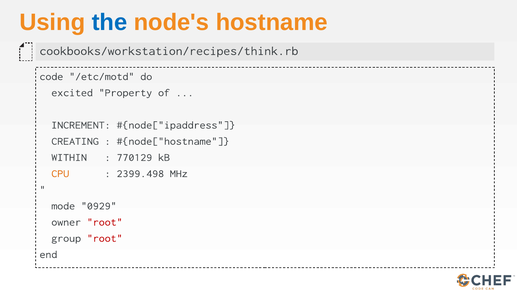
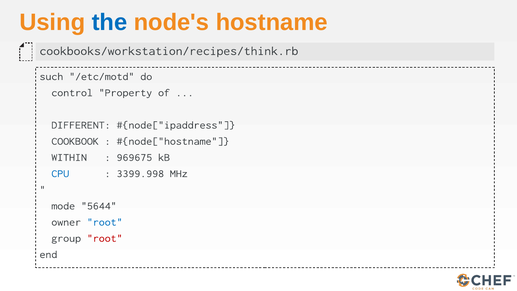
code: code -> such (51, 76)
excited: excited -> control (72, 93)
INCREMENT: INCREMENT -> DIFFERENT (81, 125)
CREATING: CREATING -> COOKBOOK (75, 141)
770129: 770129 -> 969675 (134, 157)
CPU colour: orange -> blue (60, 173)
2399.498: 2399.498 -> 3399.998 (140, 173)
0929: 0929 -> 5644 (99, 206)
root colour: red -> blue (105, 222)
